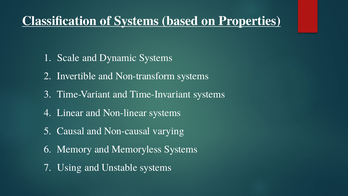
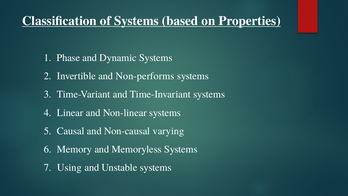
Scale: Scale -> Phase (68, 58)
Non-transform: Non-transform -> Non-performs (145, 76)
